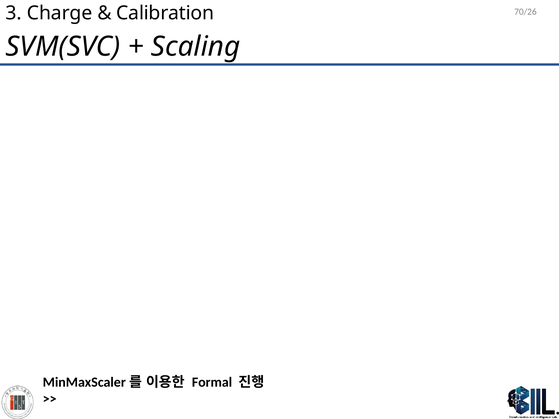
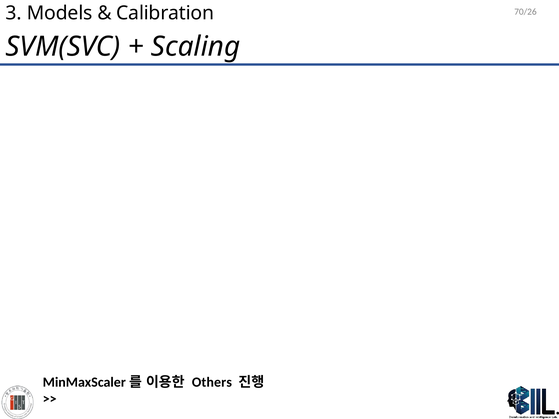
Charge: Charge -> Models (60, 13)
Formal: Formal -> Others (212, 382)
